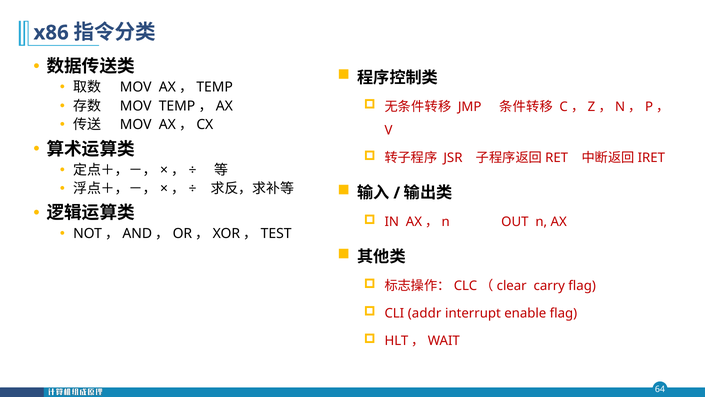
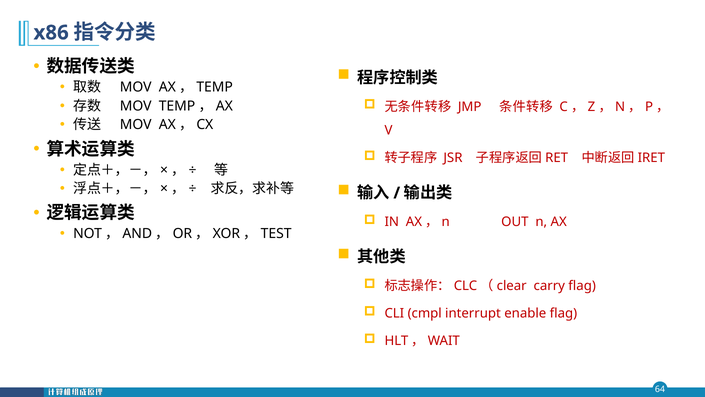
addr: addr -> cmpl (425, 313)
